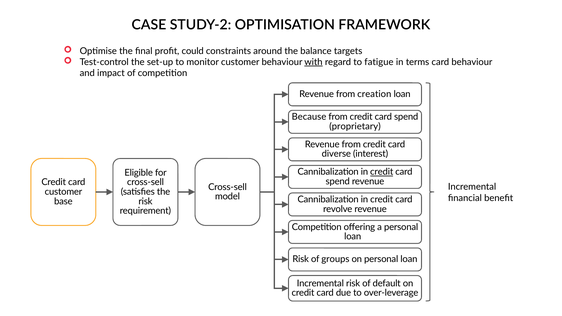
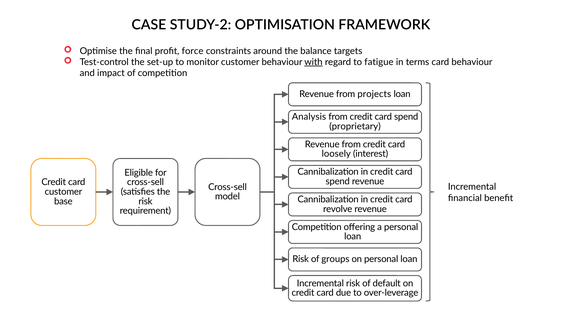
could: could -> force (193, 51)
creation: creation -> projects (374, 94)
Because: Because -> Analysis (309, 117)
diverse: diverse -> loosely (336, 154)
credit underline: present -> none (382, 172)
